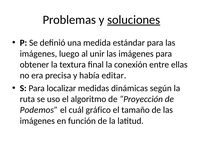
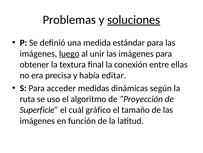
luego underline: none -> present (69, 53)
localizar: localizar -> acceder (61, 88)
Podemos: Podemos -> Superficie (39, 109)
